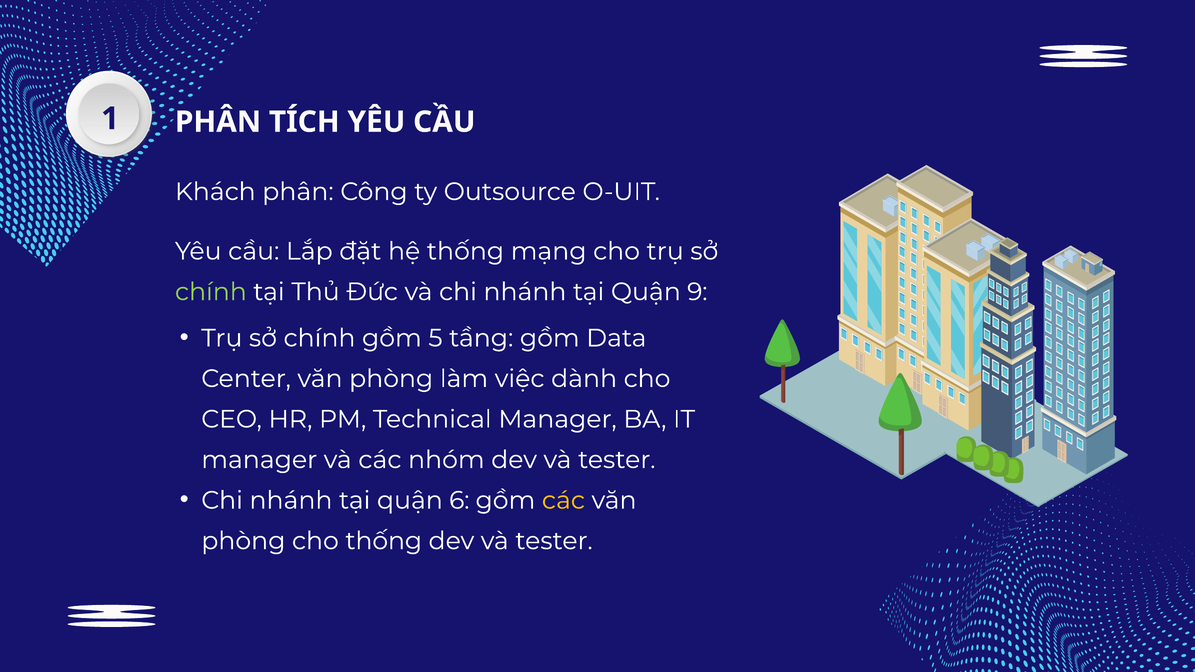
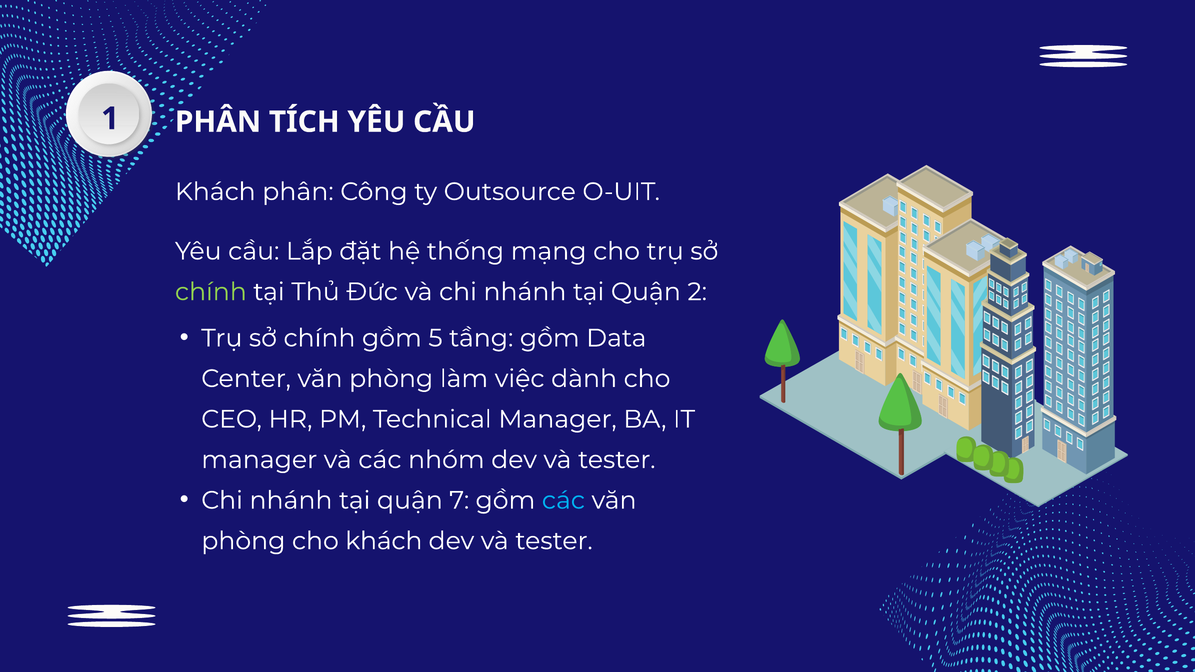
9: 9 -> 2 (697, 292)
6: 6 -> 7 (459, 500)
các colour: yellow -> light blue (563, 500)
cho thống: thống -> khách (384, 541)
